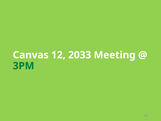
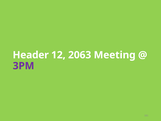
Canvas: Canvas -> Header (31, 55)
2033: 2033 -> 2063 (80, 55)
3PM colour: green -> purple (24, 66)
